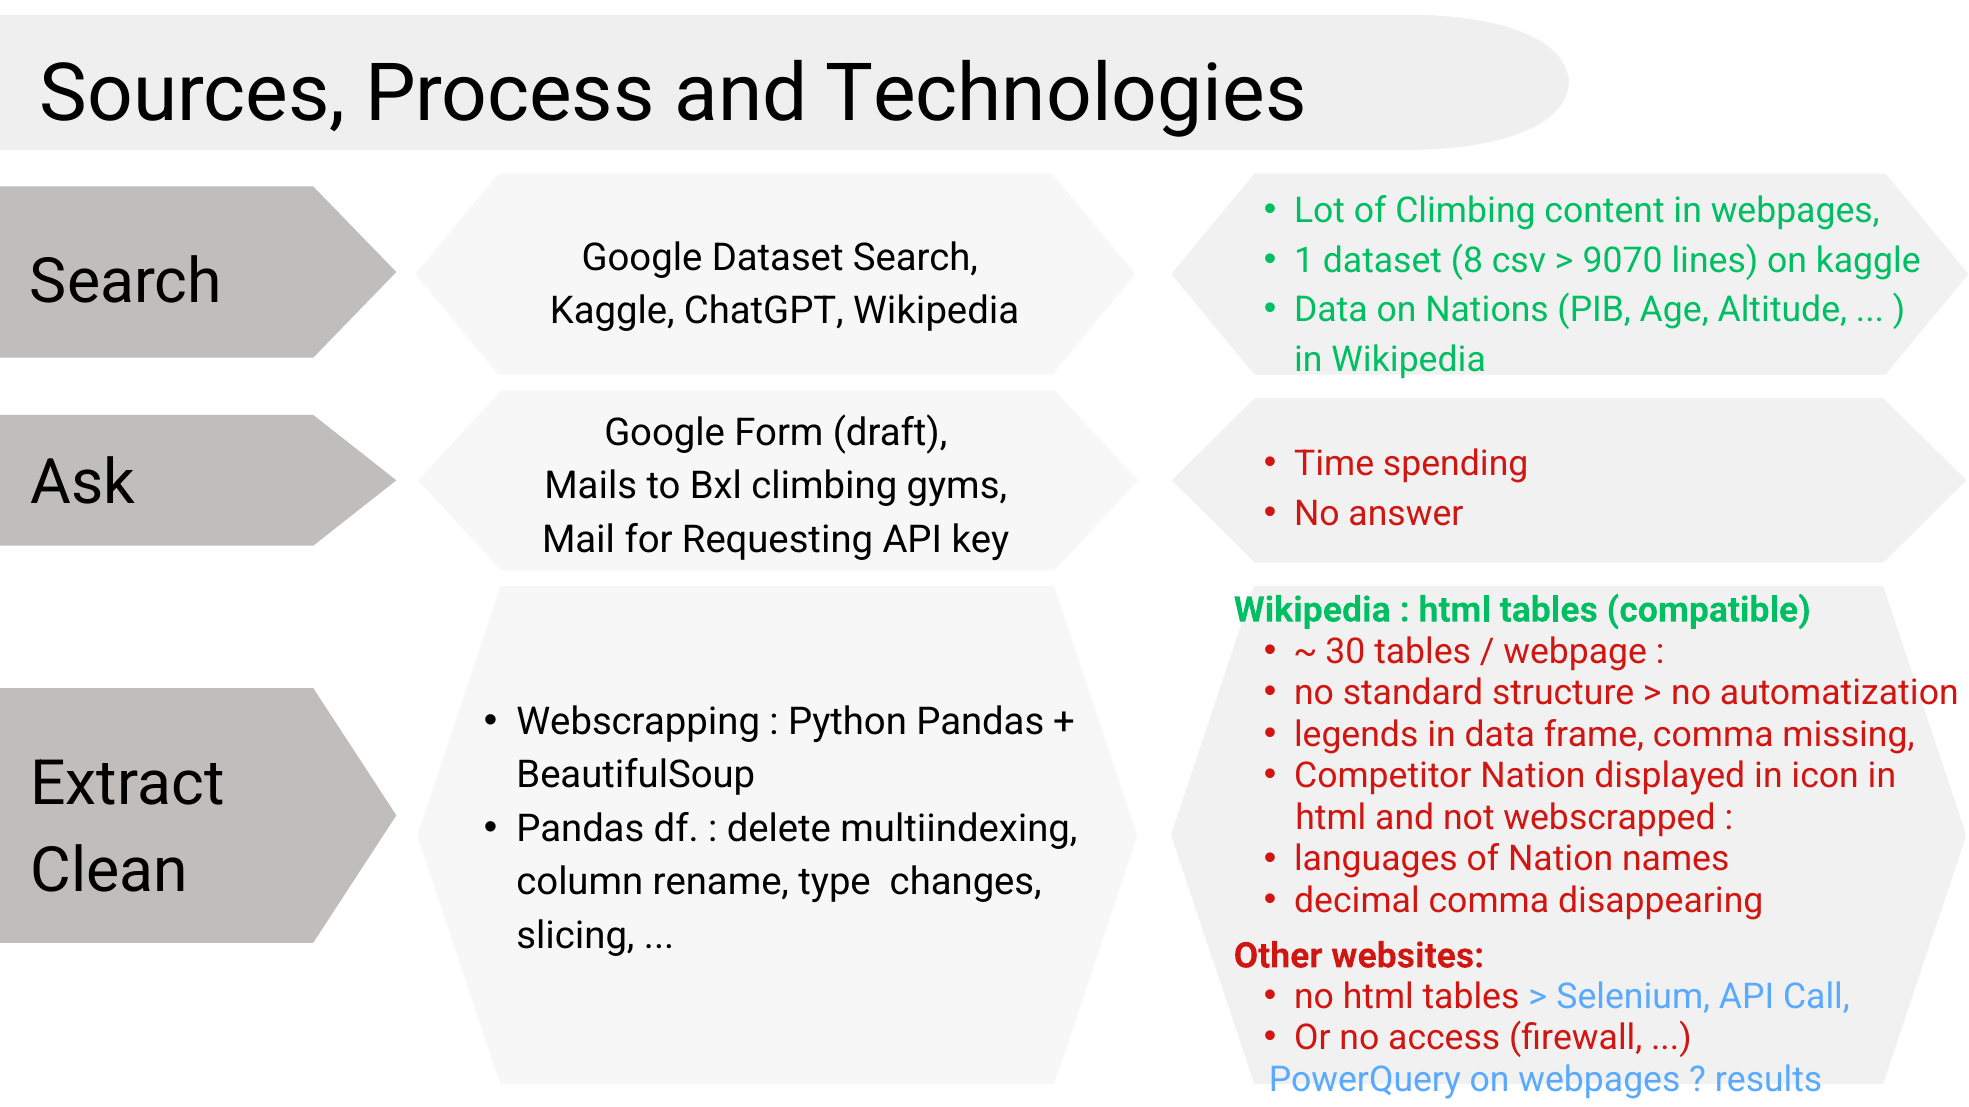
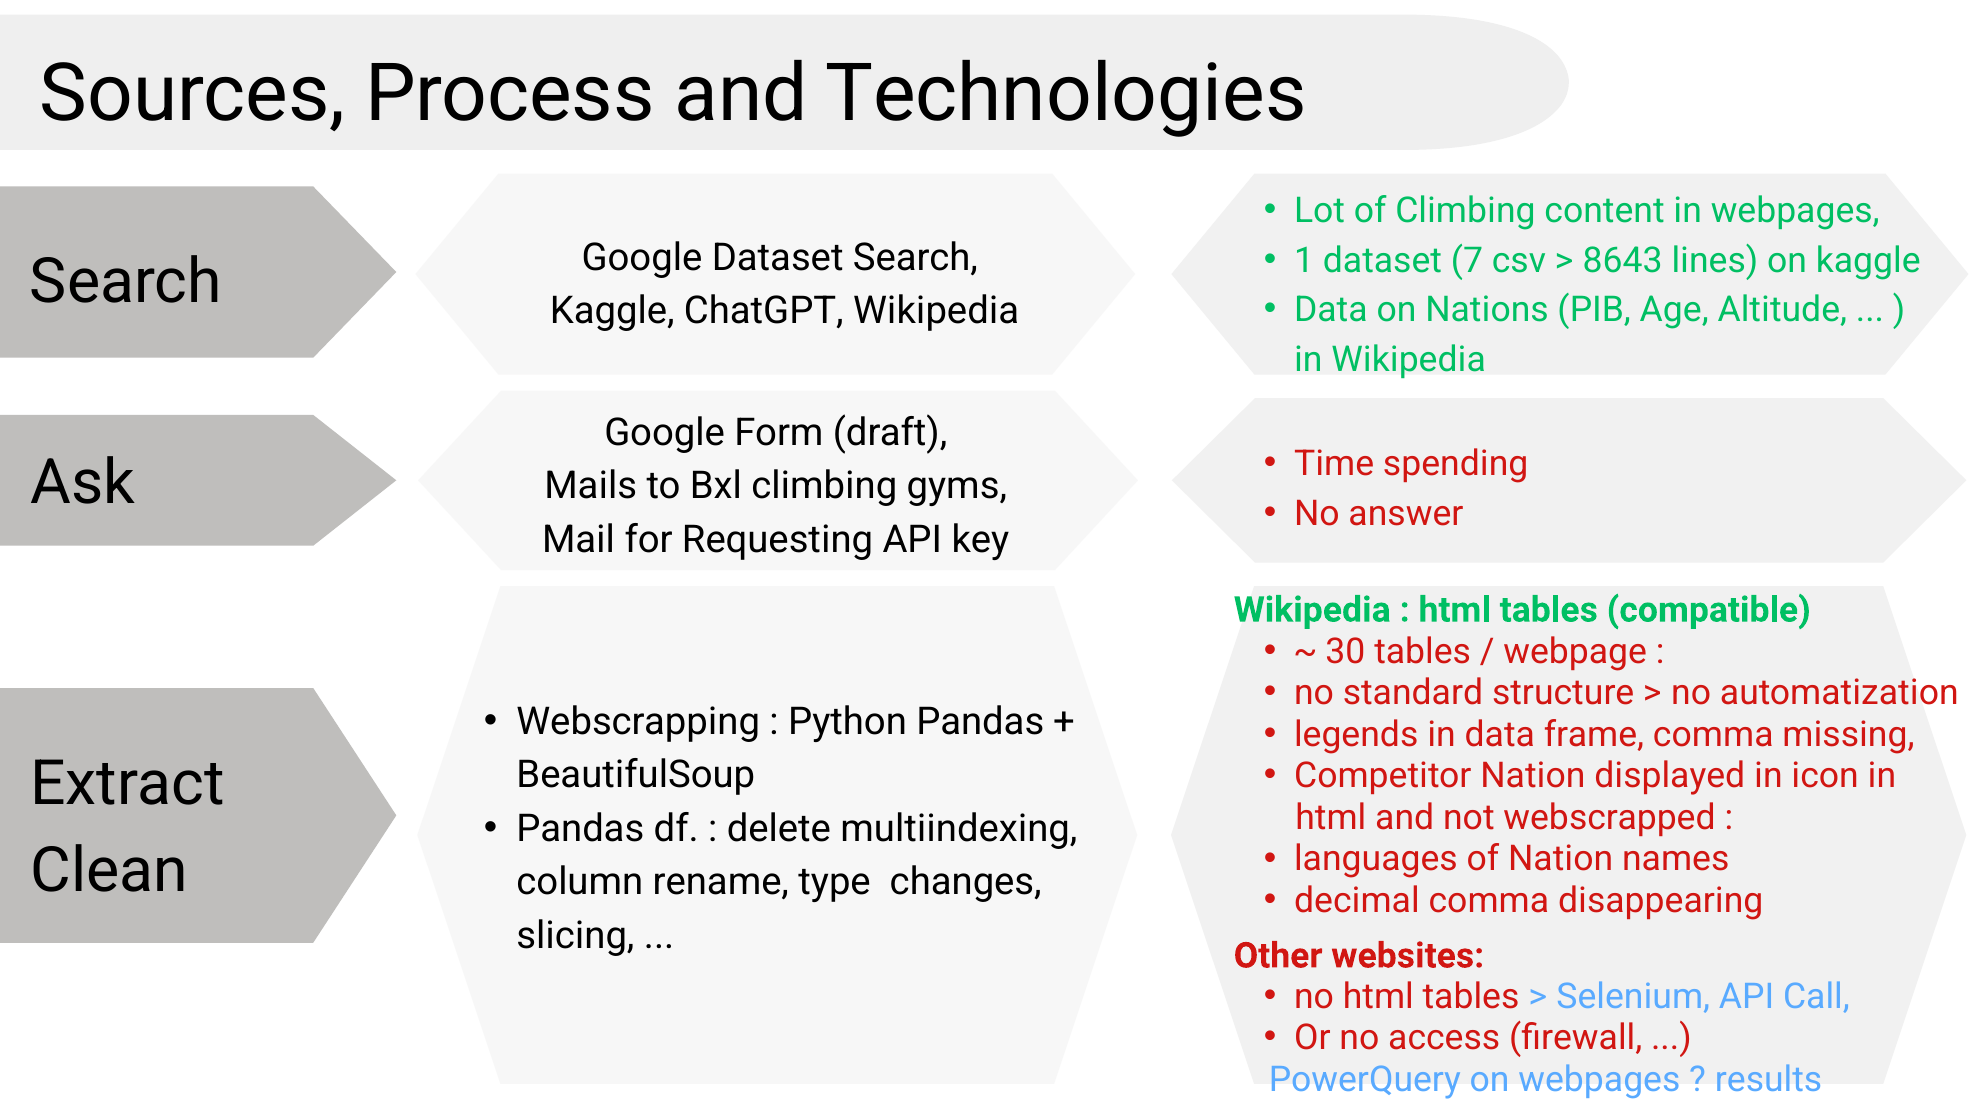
8: 8 -> 7 (1467, 261)
9070: 9070 -> 8643 (1623, 261)
